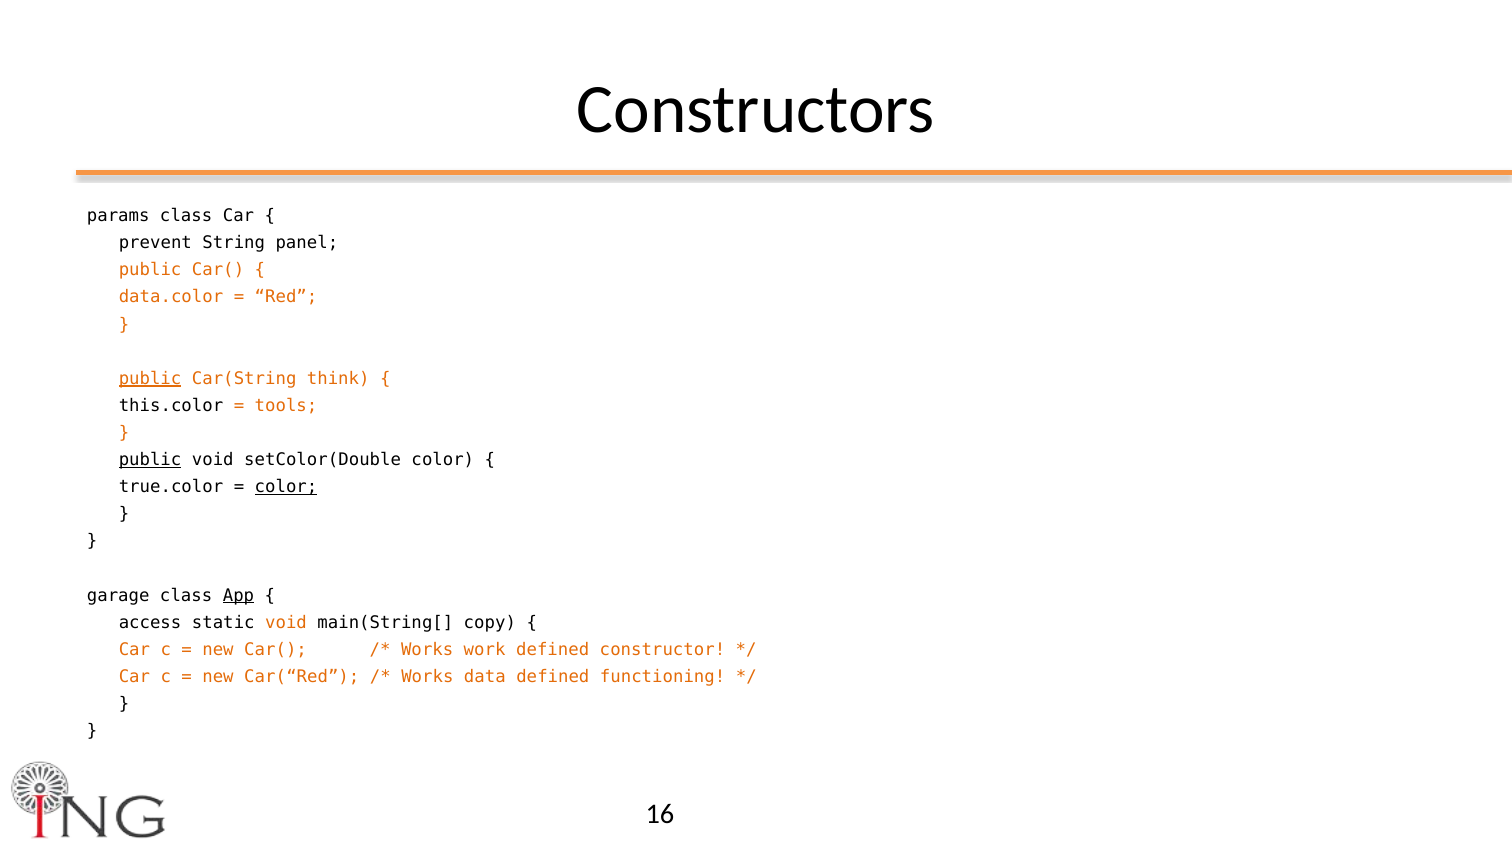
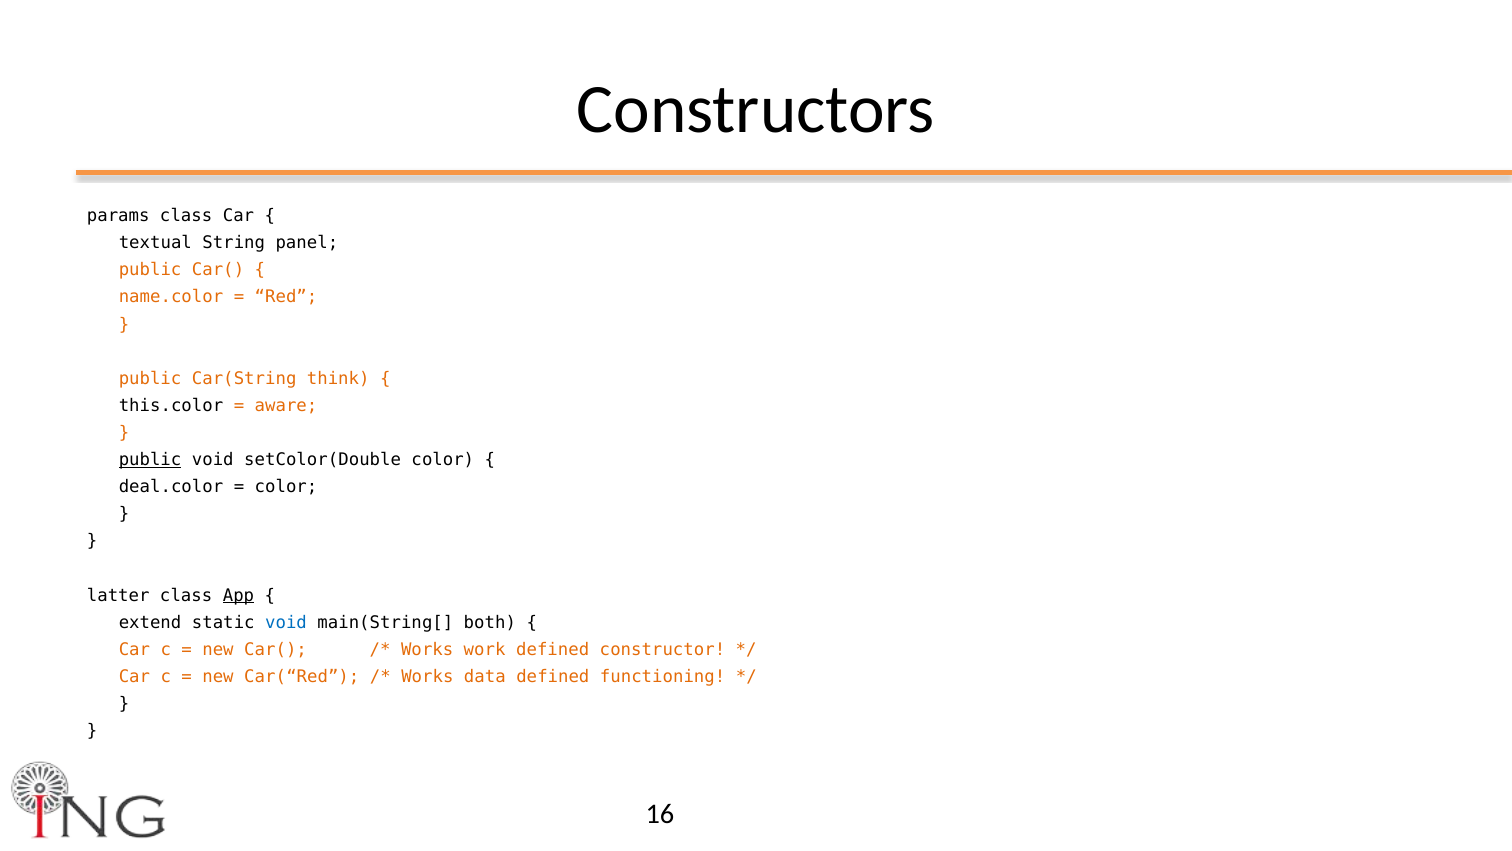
prevent: prevent -> textual (155, 243)
data.color: data.color -> name.color (171, 297)
public underline: present -> none (150, 378)
tools: tools -> aware (286, 405)
true.color: true.color -> deal.color (171, 487)
color underline: present -> none (286, 487)
garage: garage -> latter (118, 595)
access: access -> extend (150, 622)
void colour: orange -> blue (286, 622)
copy: copy -> both (490, 622)
